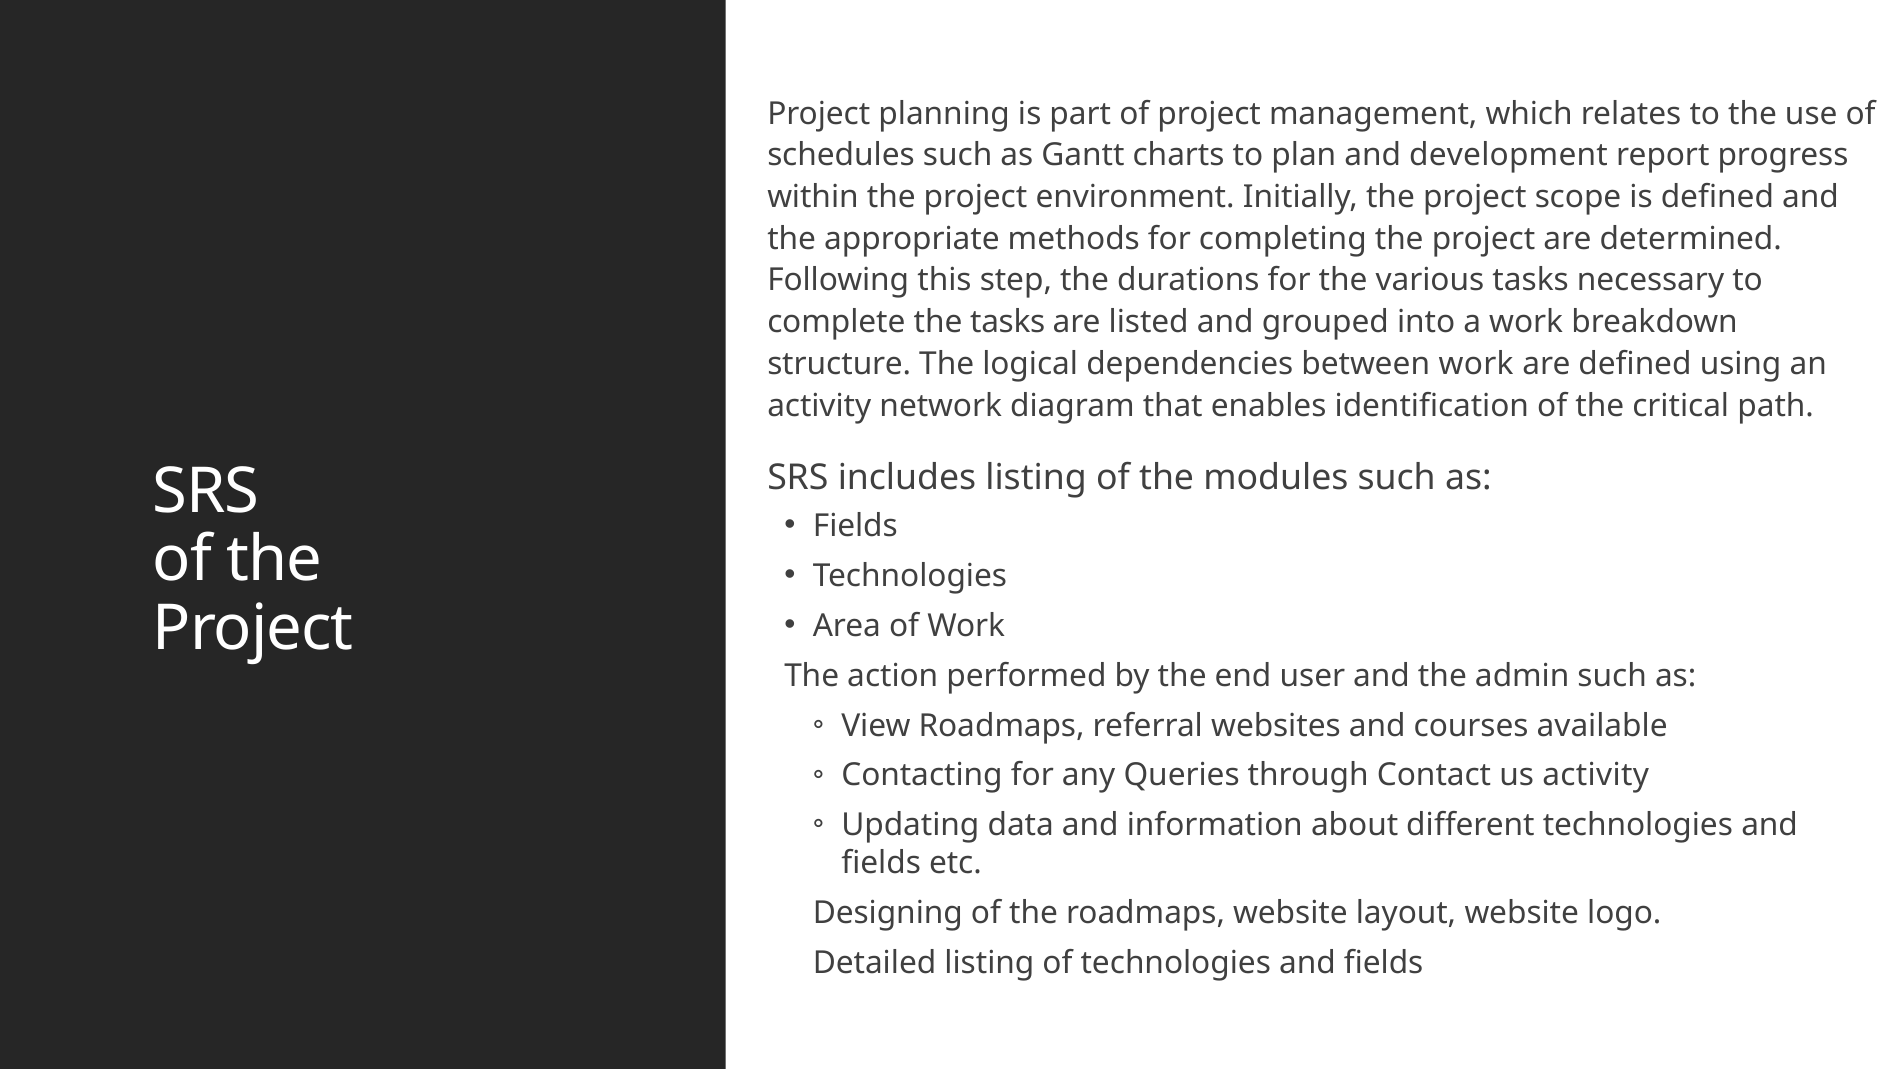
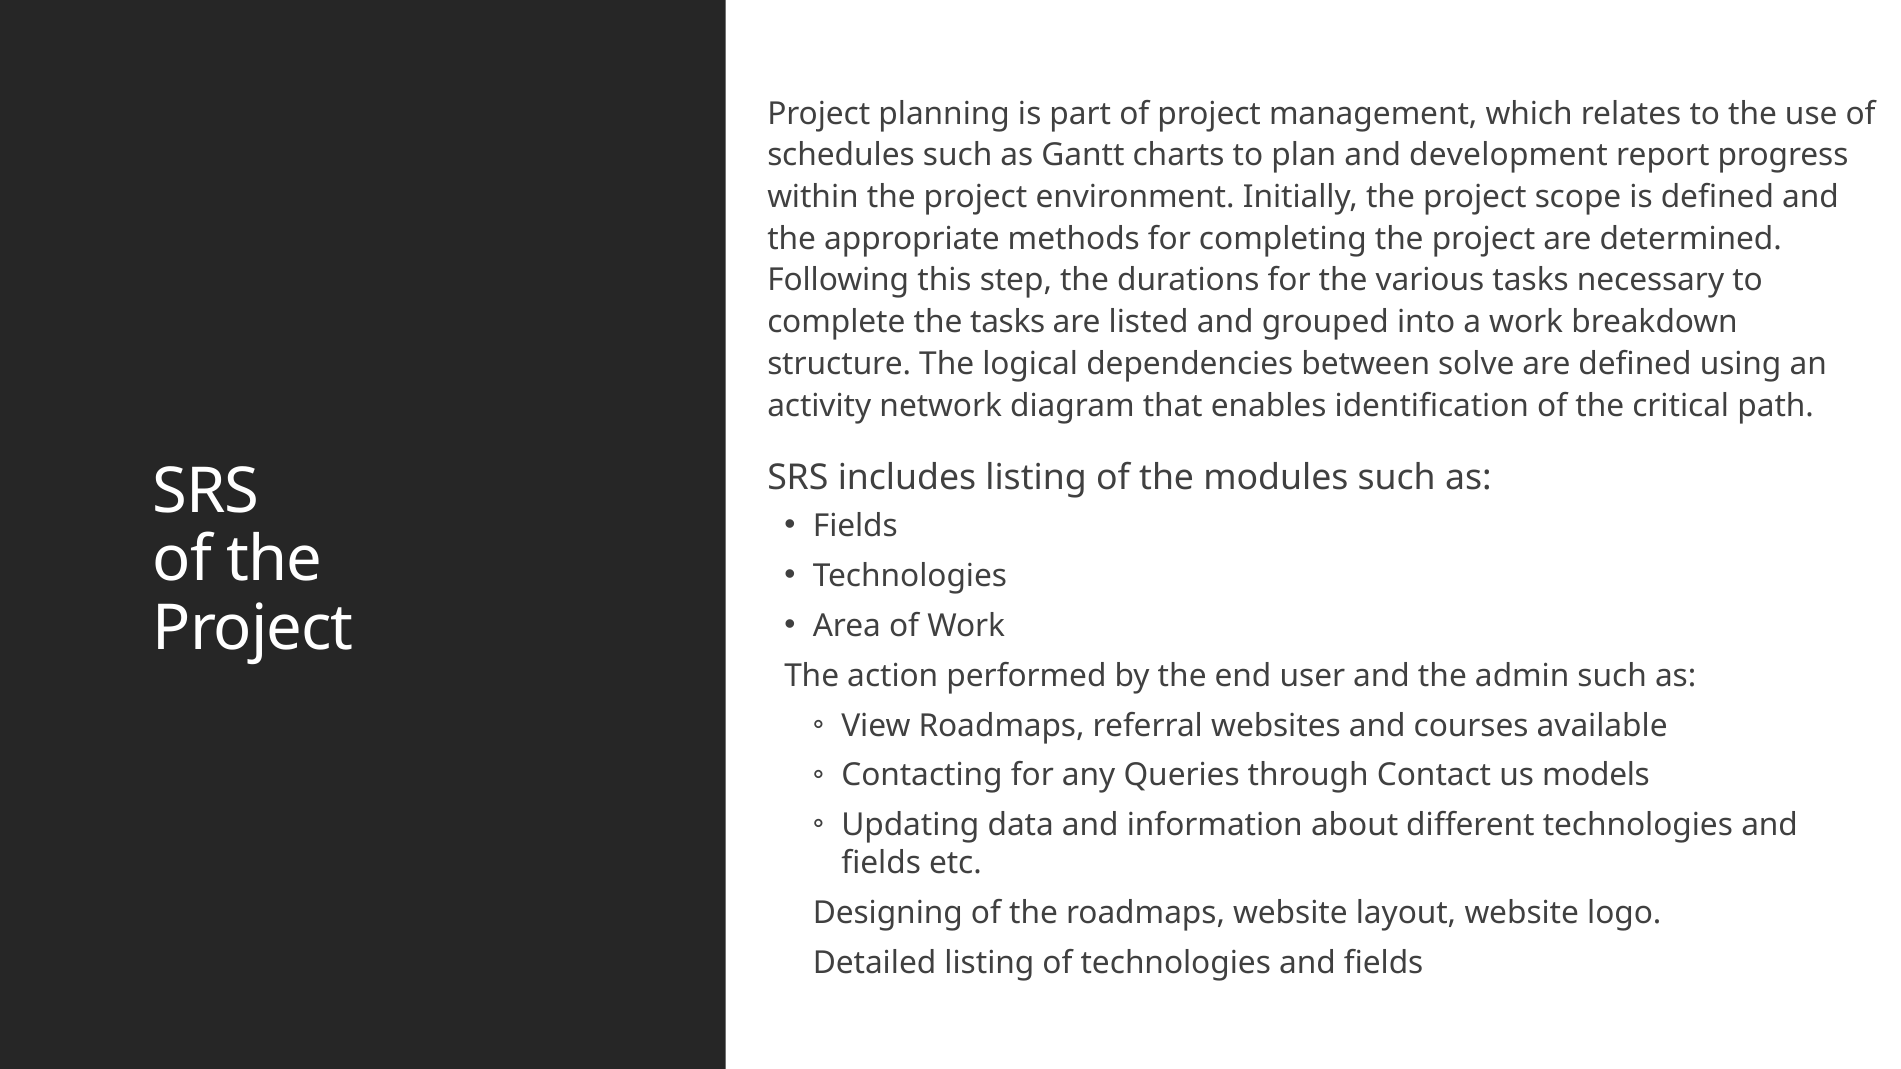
between work: work -> solve (1476, 364)
us activity: activity -> models (1596, 776)
